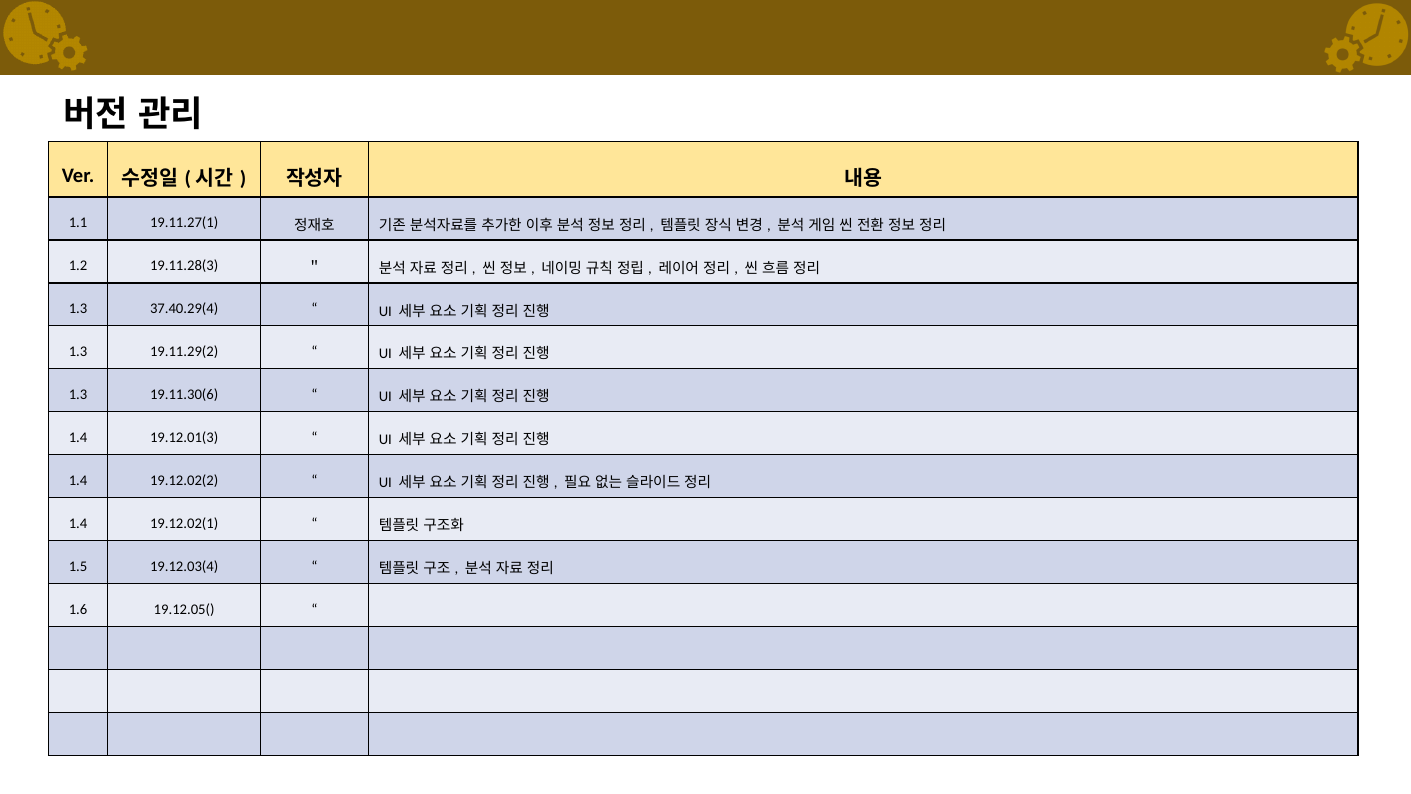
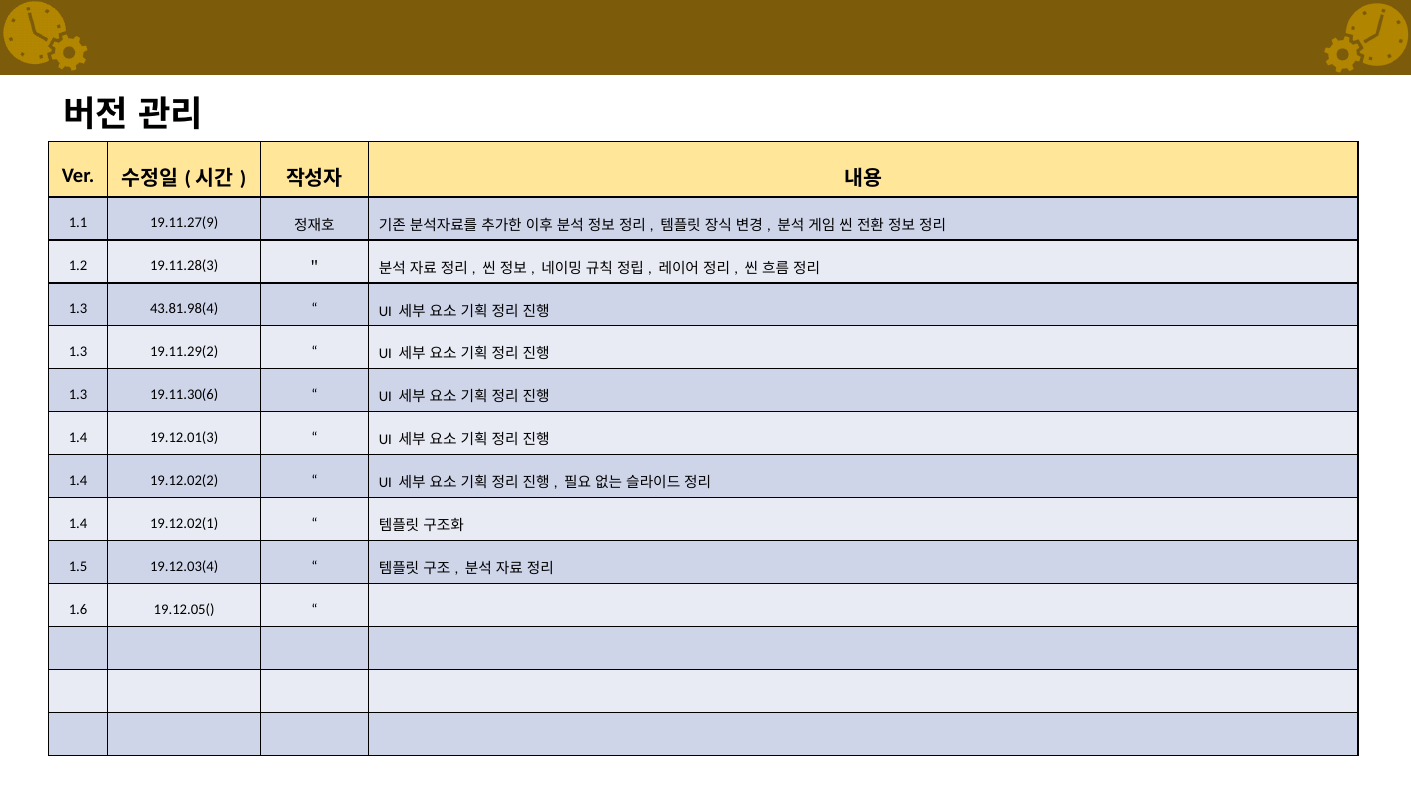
19.11.27(1: 19.11.27(1 -> 19.11.27(9 (184, 223)
37.40.29(4: 37.40.29(4 -> 43.81.98(4 (184, 309)
